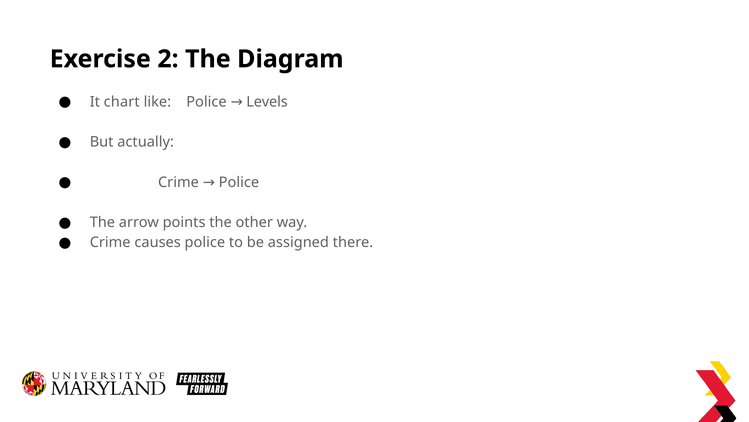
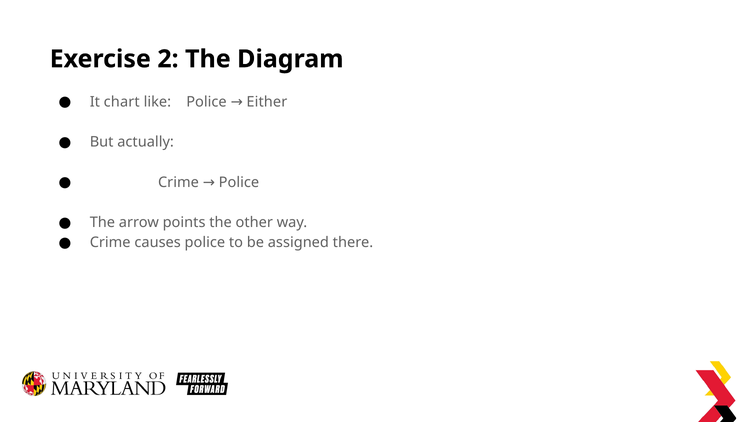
Levels: Levels -> Either (267, 102)
